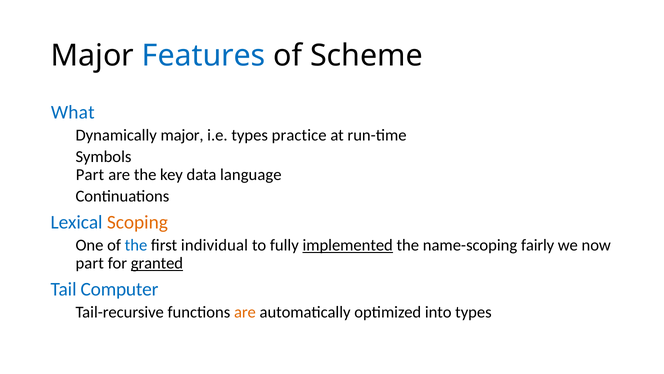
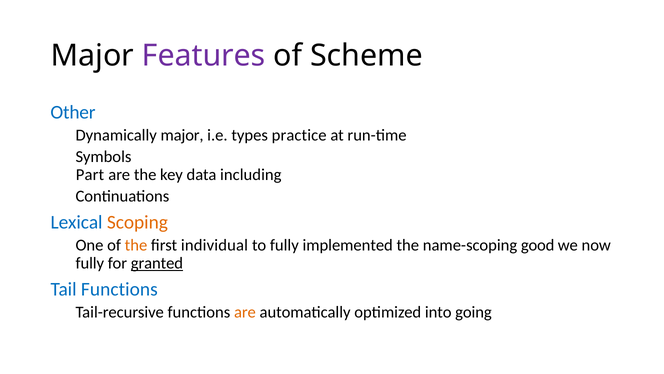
Features colour: blue -> purple (204, 56)
What: What -> Other (73, 112)
language: language -> including (251, 174)
the colour: blue -> orange (136, 245)
implemented underline: present -> none (348, 245)
fairly: fairly -> good (538, 245)
part: part -> fully (90, 263)
Tail Computer: Computer -> Functions (119, 289)
into types: types -> going (473, 312)
